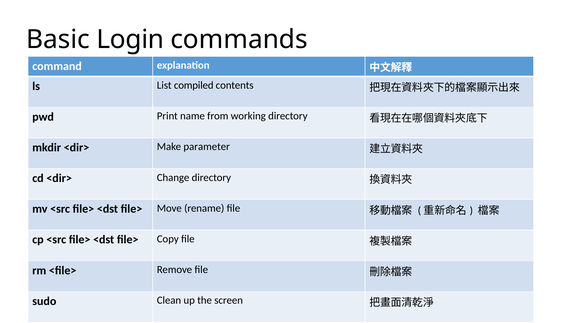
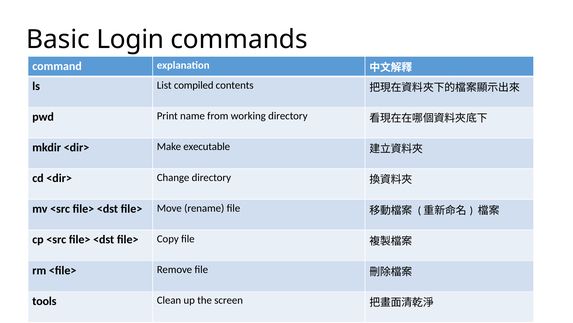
parameter: parameter -> executable (207, 146)
sudo: sudo -> tools (44, 301)
